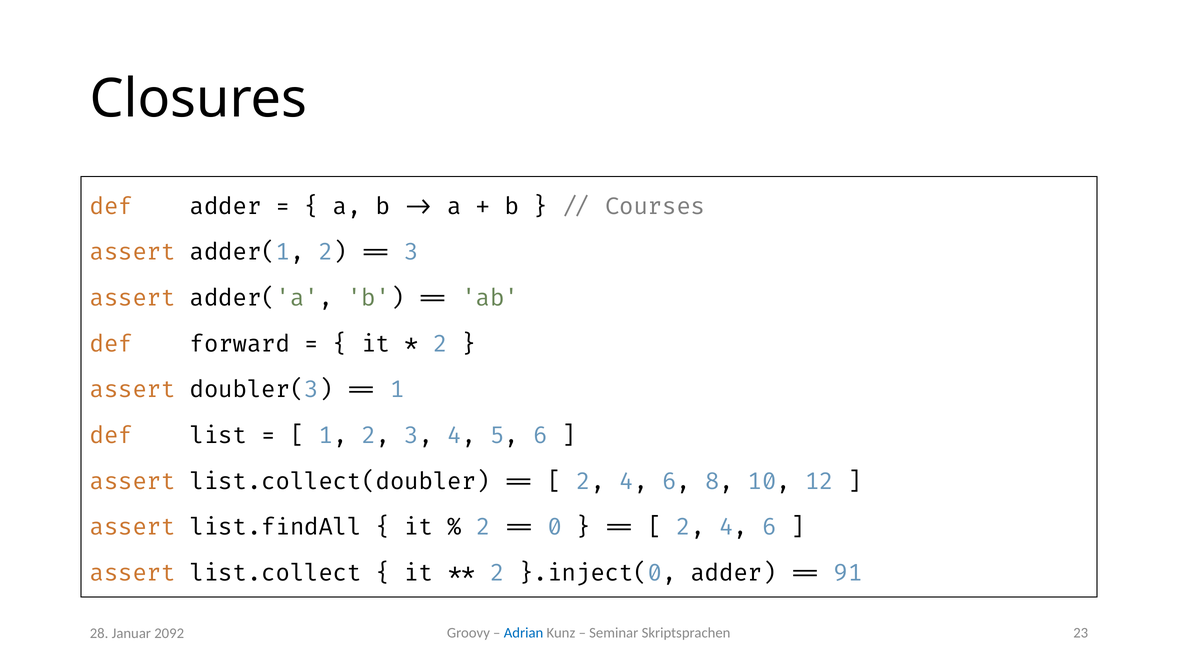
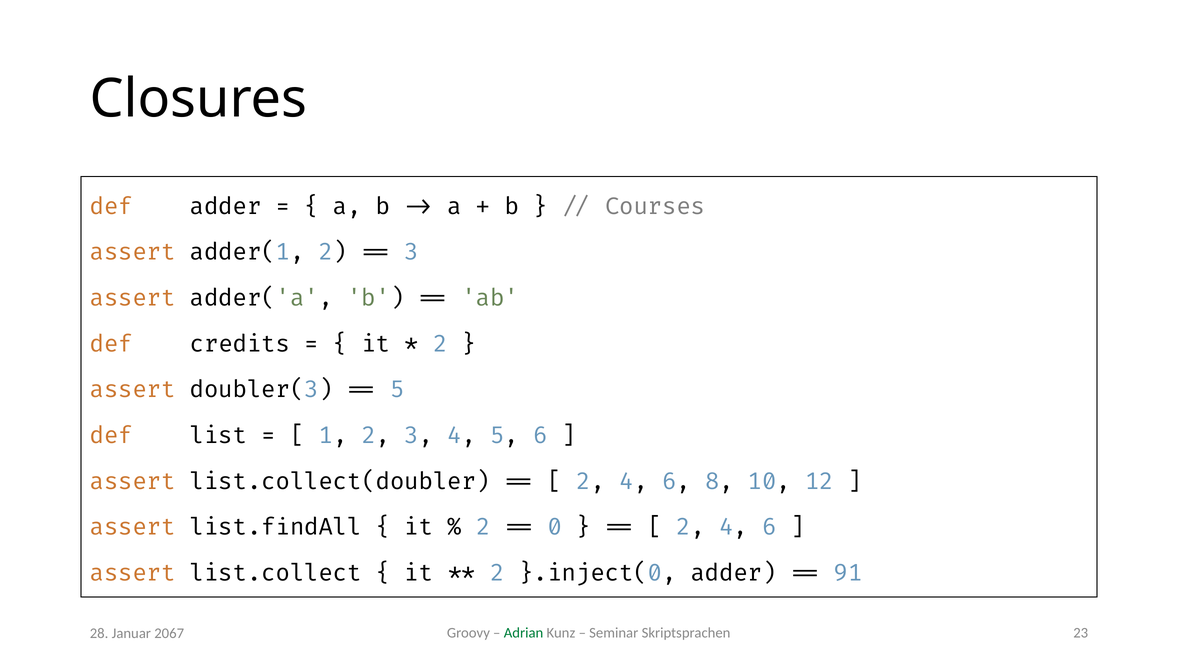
forward: forward -> credits (240, 344)
1: 1 -> 5 (397, 389)
Adrian colour: blue -> green (524, 633)
2092: 2092 -> 2067 (169, 633)
